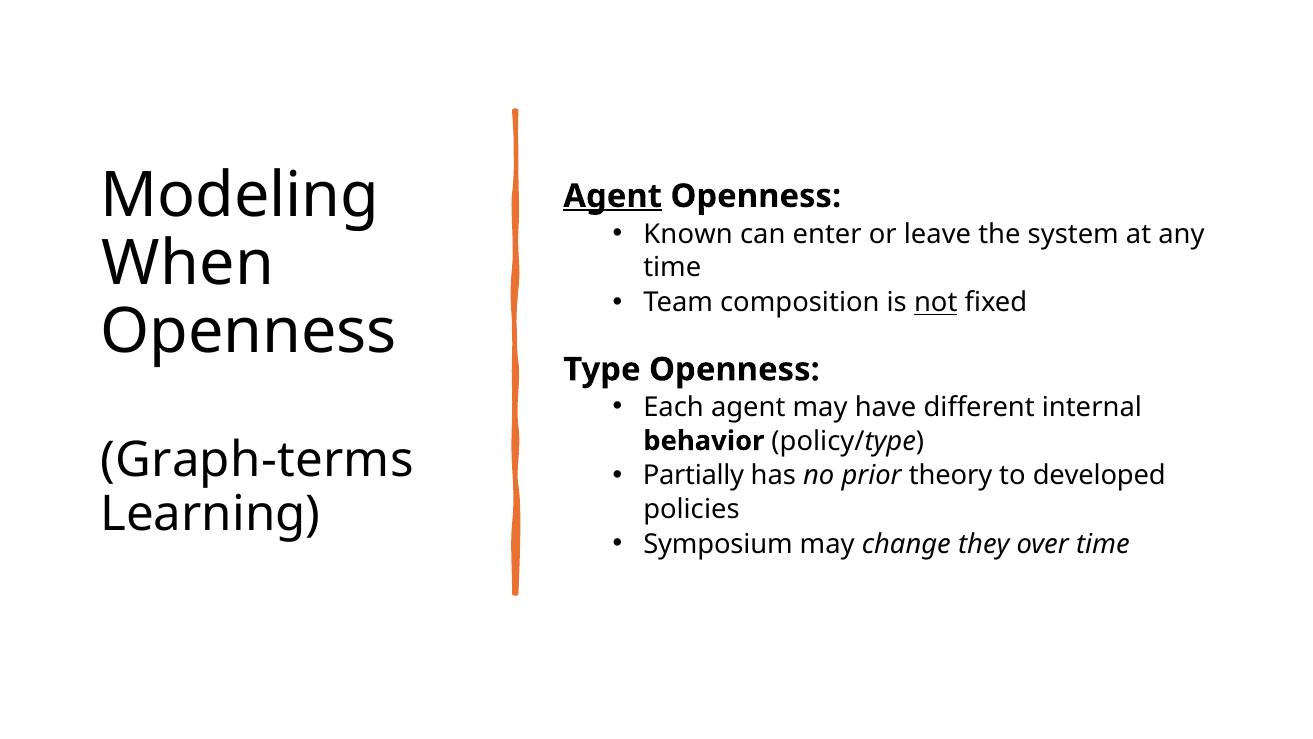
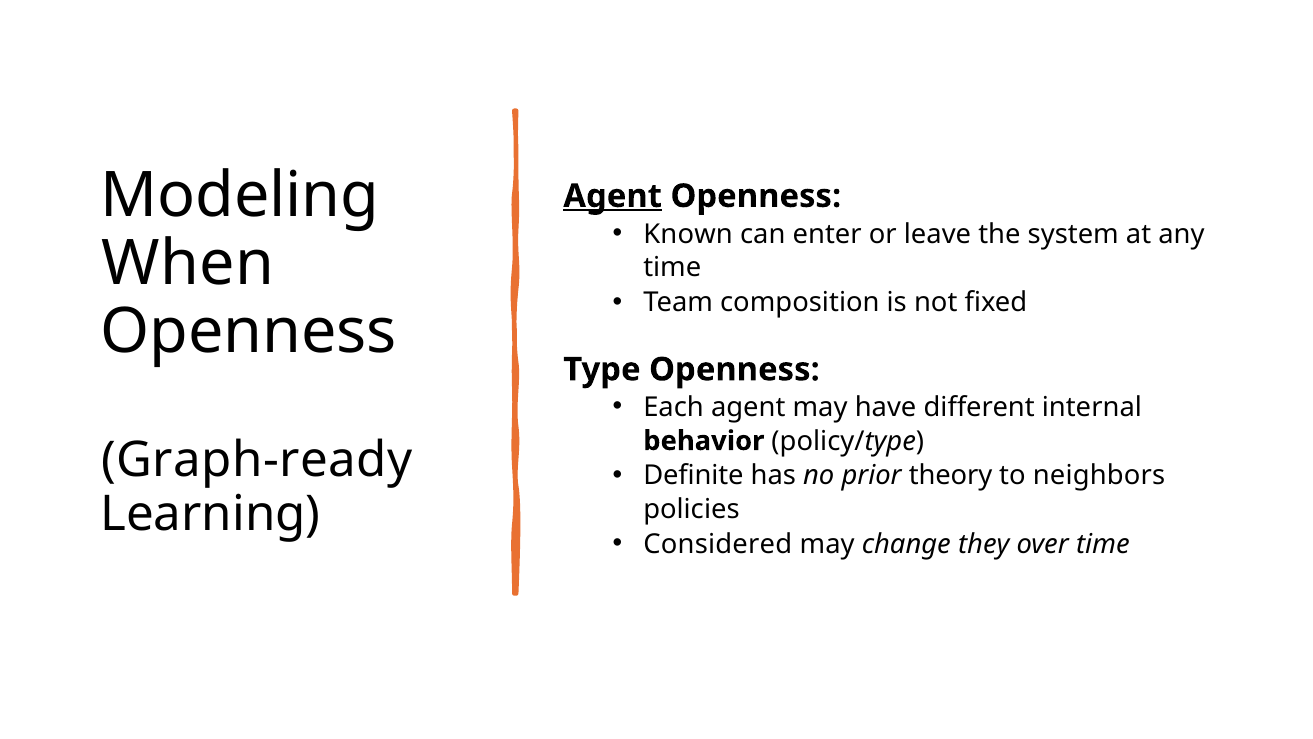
not underline: present -> none (936, 302)
Graph-terms: Graph-terms -> Graph-ready (257, 460)
Partially: Partially -> Definite (693, 476)
developed: developed -> neighbors (1099, 476)
Symposium: Symposium -> Considered (718, 544)
